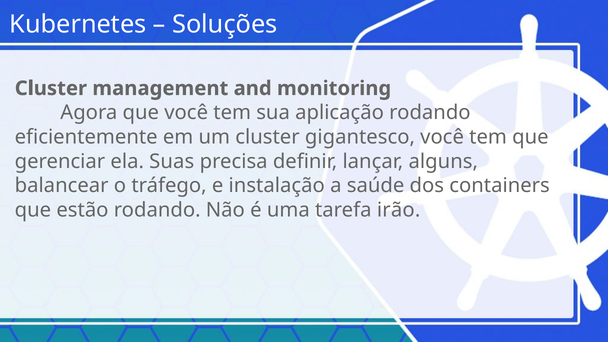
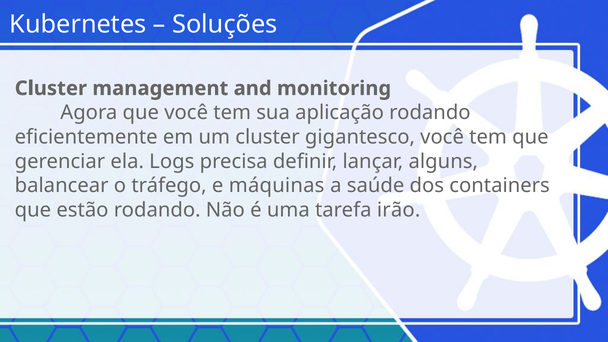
Suas: Suas -> Logs (172, 161)
instalação: instalação -> máquinas (277, 186)
